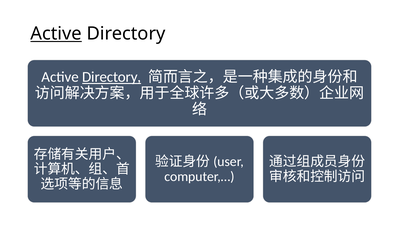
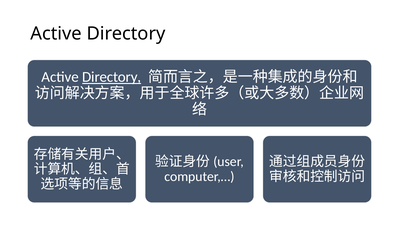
Active underline: present -> none (56, 34)
